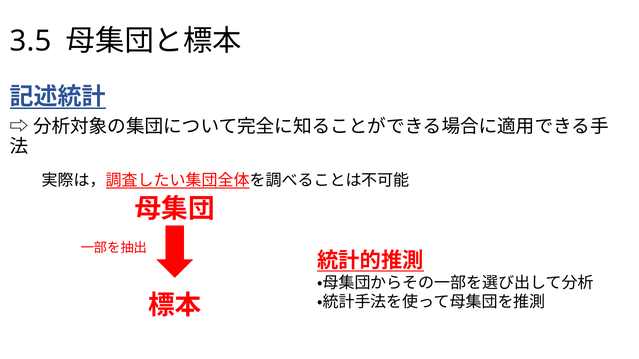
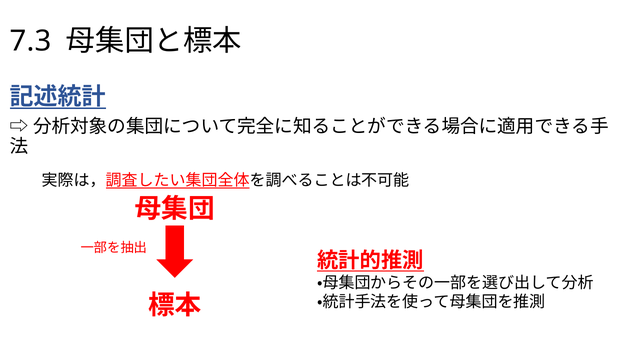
3.5: 3.5 -> 7.3 (31, 41)
